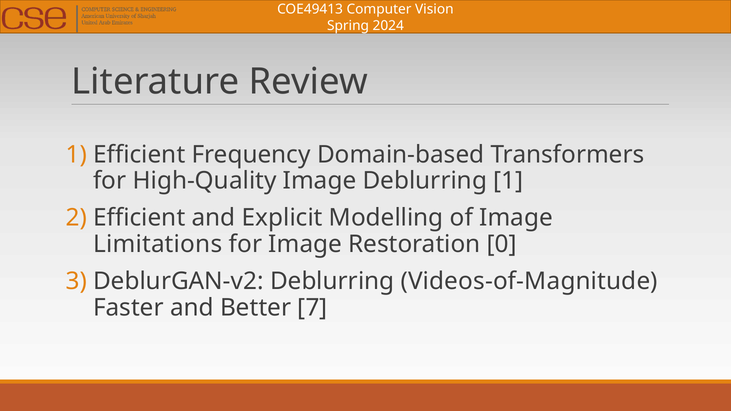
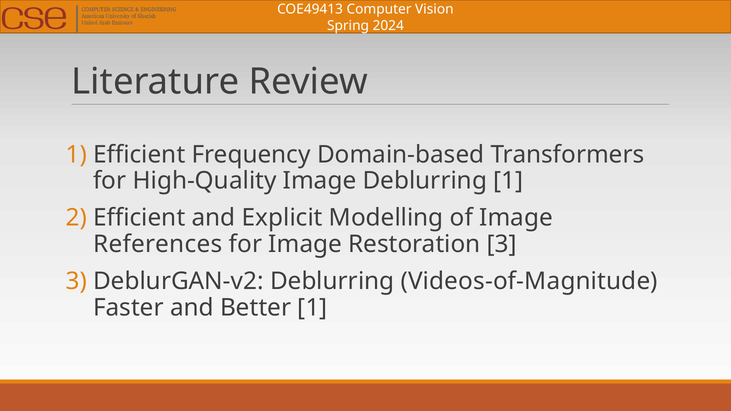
Limitations: Limitations -> References (158, 244)
Restoration 0: 0 -> 3 (502, 244)
Better 7: 7 -> 1 (312, 308)
